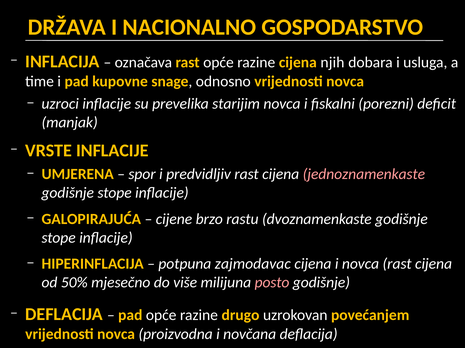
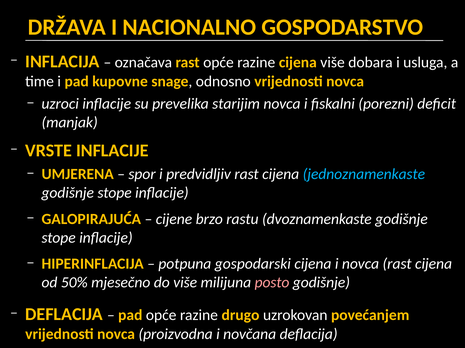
cijena njih: njih -> više (333, 62)
jednoznamenkaste colour: pink -> light blue (364, 175)
zajmodavac: zajmodavac -> gospodarski (253, 264)
